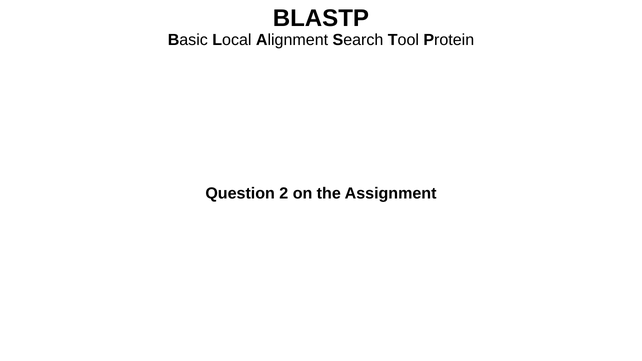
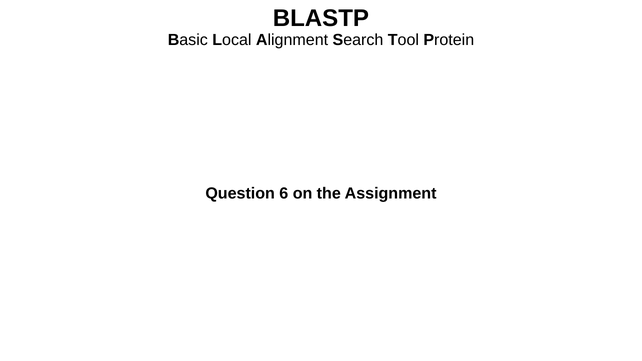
2: 2 -> 6 (284, 194)
